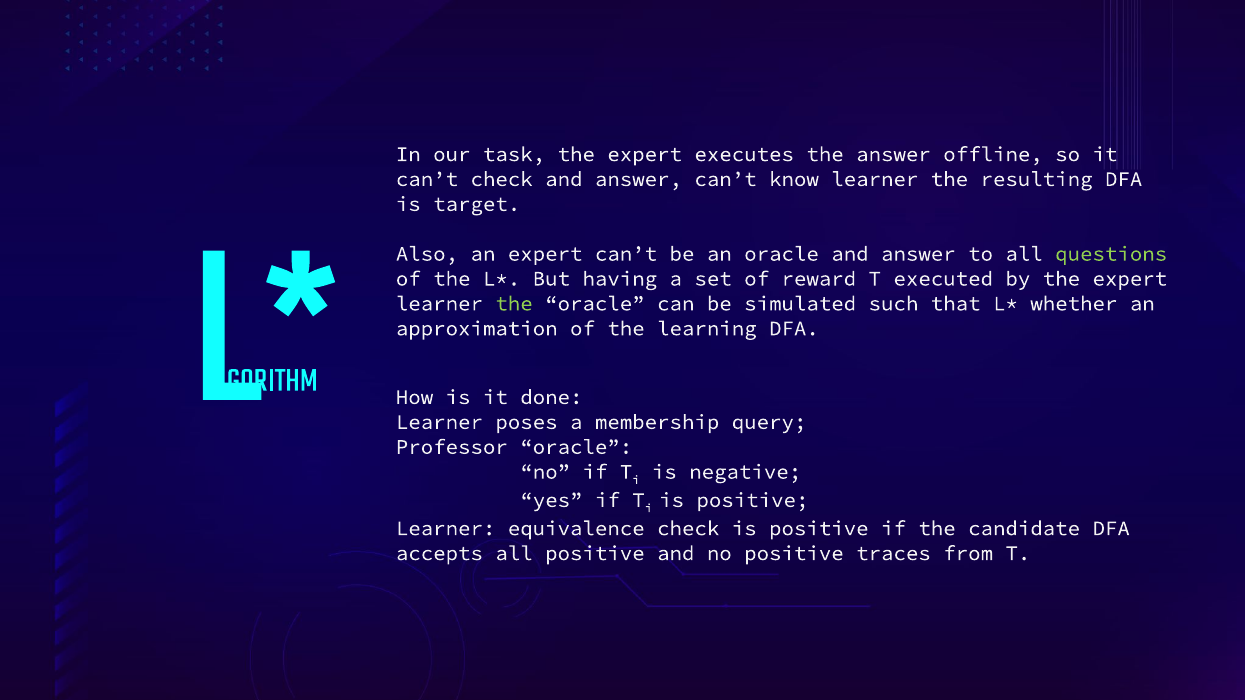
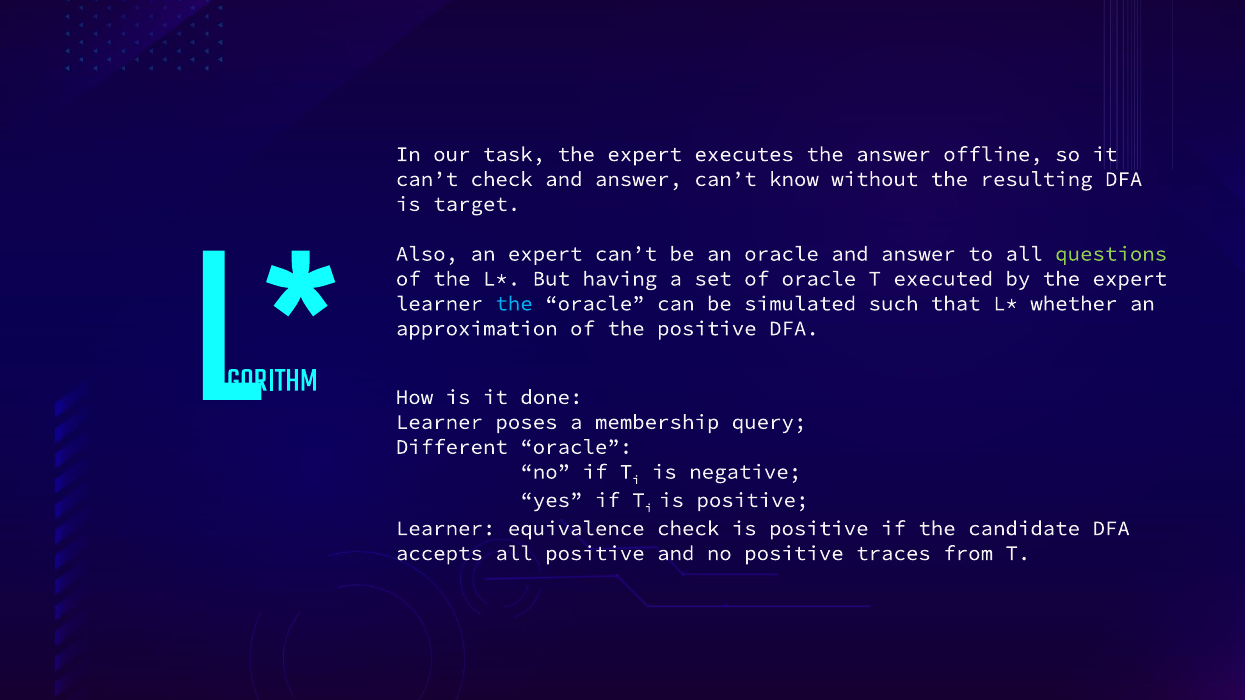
know learner: learner -> without (875, 179)
of reward: reward -> oracle (819, 279)
the colour: light green -> light blue (514, 304)
the learning: learning -> positive (707, 329)
Professor: Professor -> Different (452, 447)
